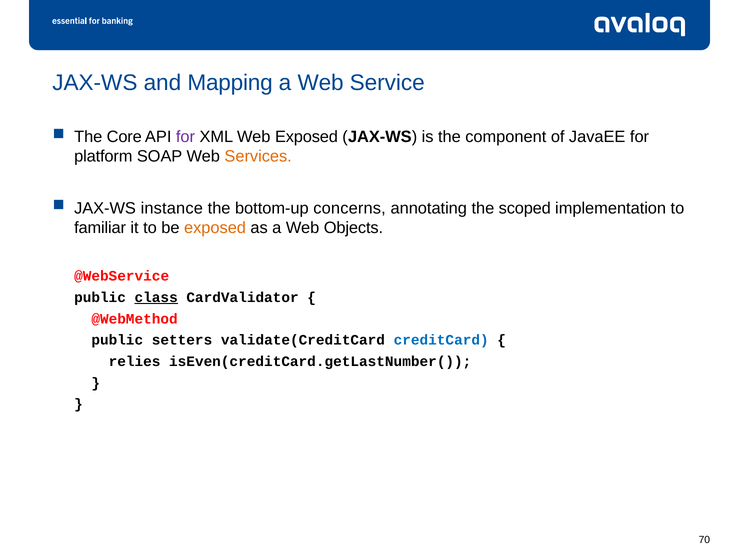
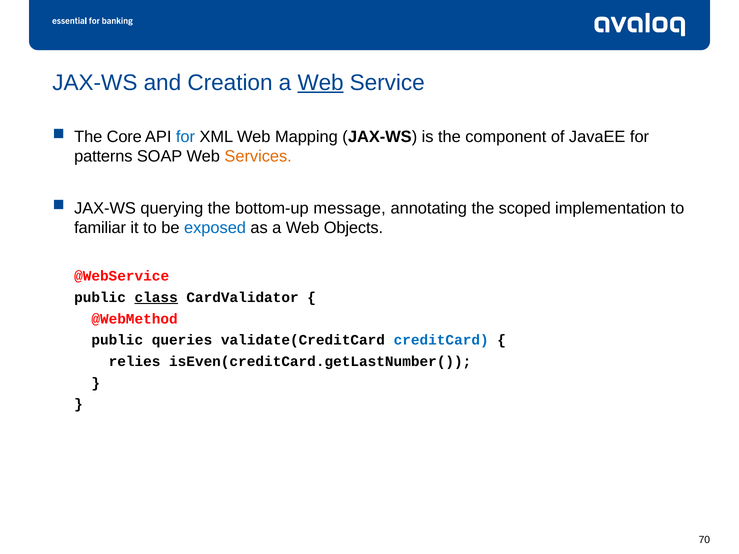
Mapping: Mapping -> Creation (230, 83)
Web underline: none -> present (321, 83)
for colour: purple -> blue (185, 137)
Web Exposed: Exposed -> Mapping (306, 137)
platform: platform -> patterns (103, 157)
instance: instance -> querying (172, 208)
concerns: concerns -> message (350, 208)
exposed colour: orange -> blue (215, 228)
setters: setters -> queries (182, 340)
